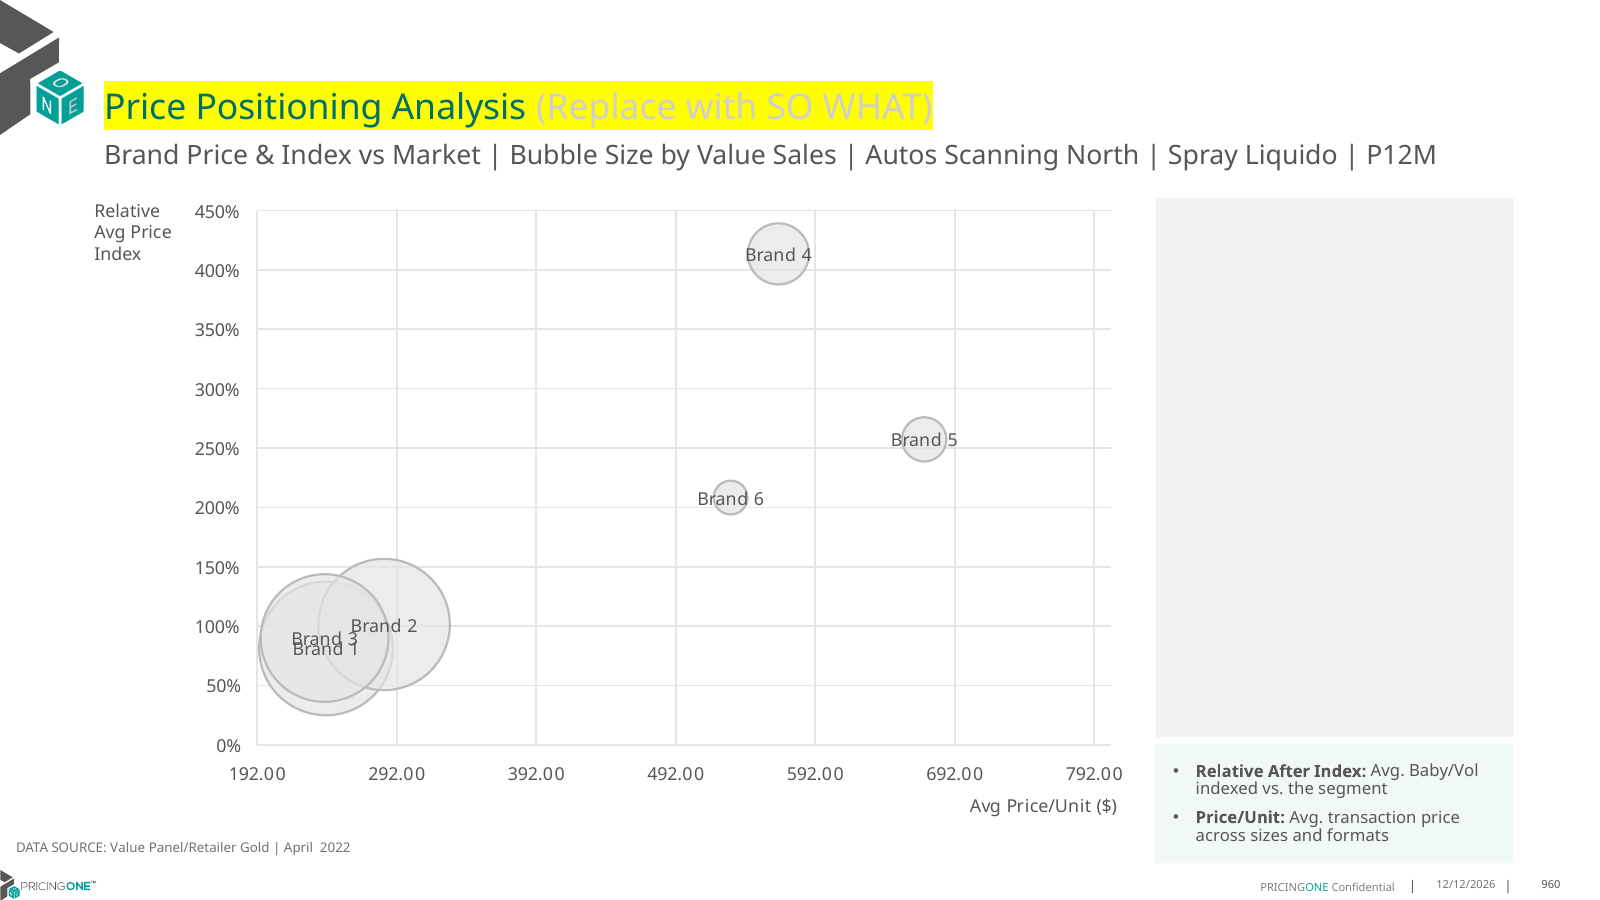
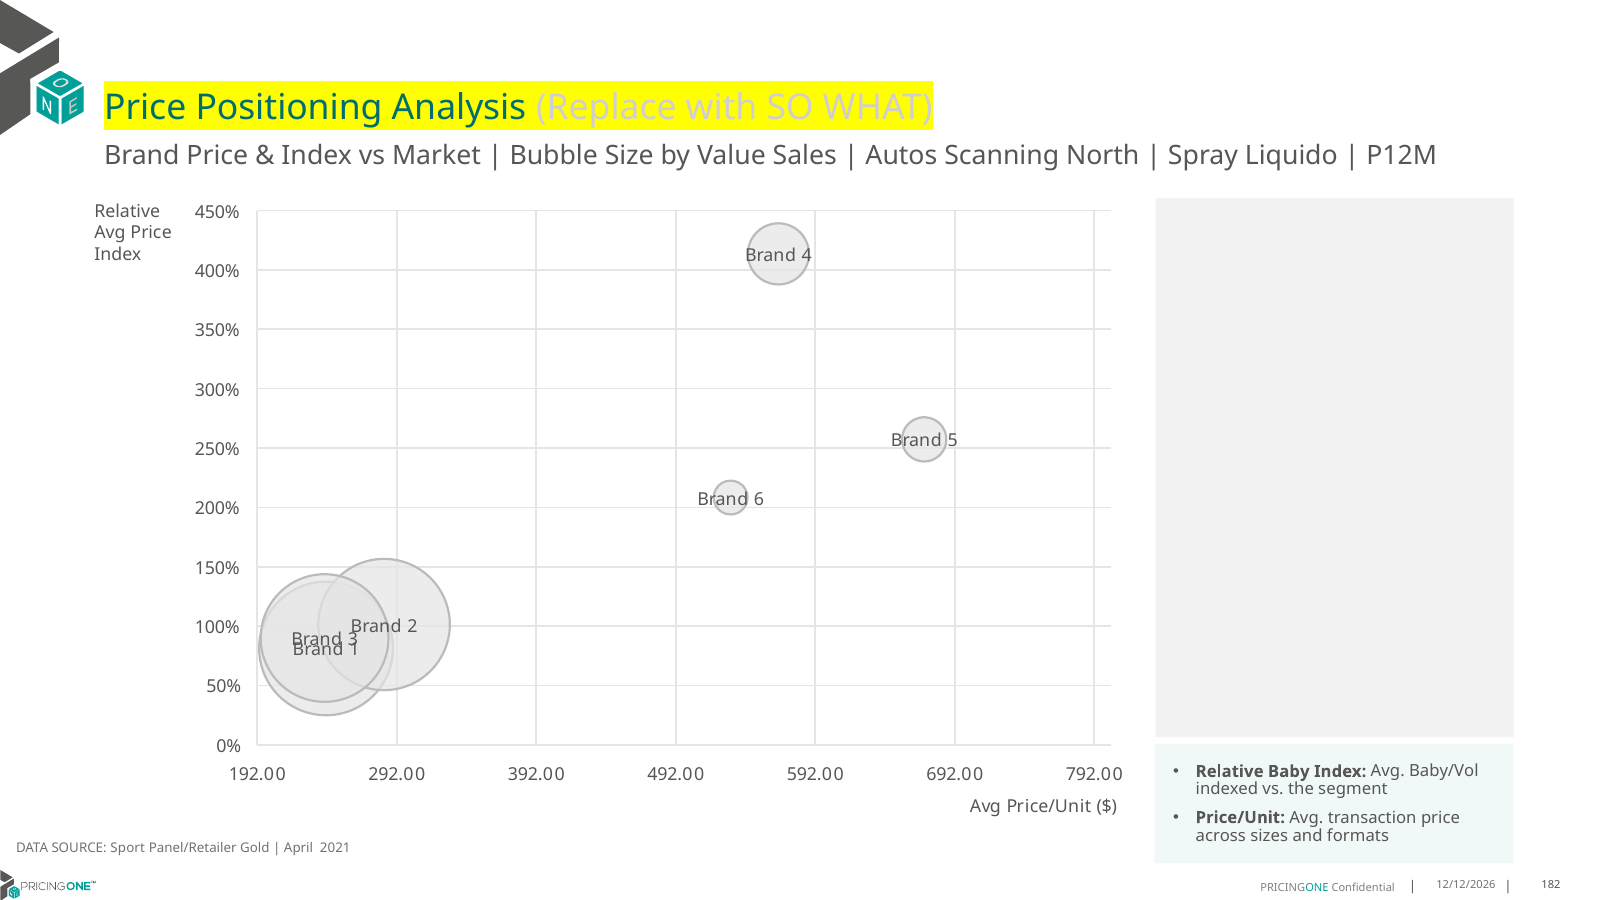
After: After -> Baby (1289, 772)
SOURCE Value: Value -> Sport (128, 848)
2022: 2022 -> 2021 (335, 848)
960: 960 -> 182 (1551, 885)
